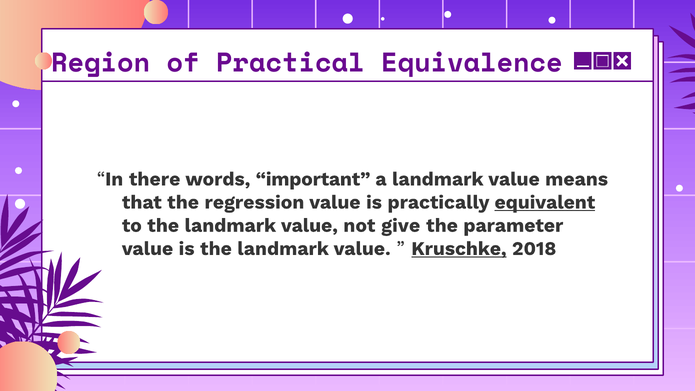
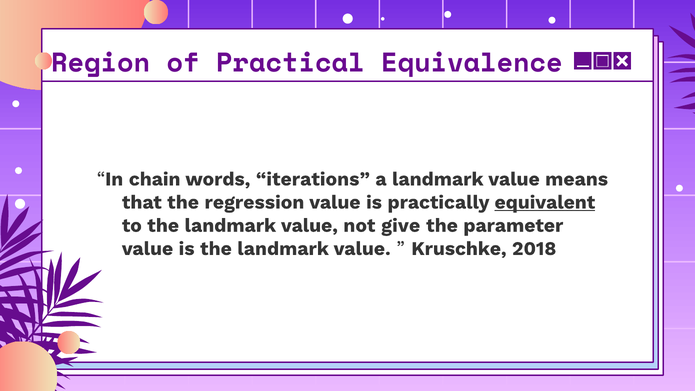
there: there -> chain (155, 179)
important: important -> iterations (313, 179)
Kruschke underline: present -> none (459, 249)
